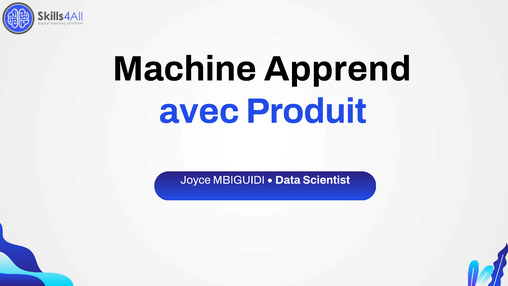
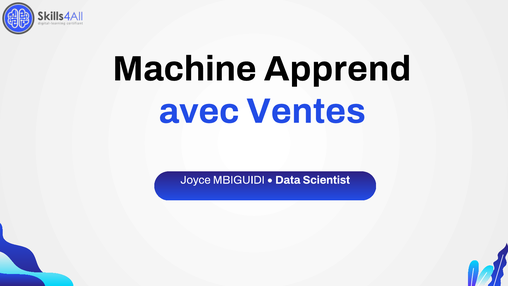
Produit: Produit -> Ventes (306, 111)
